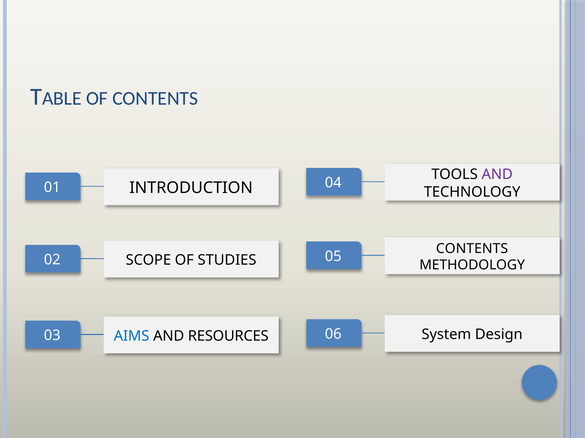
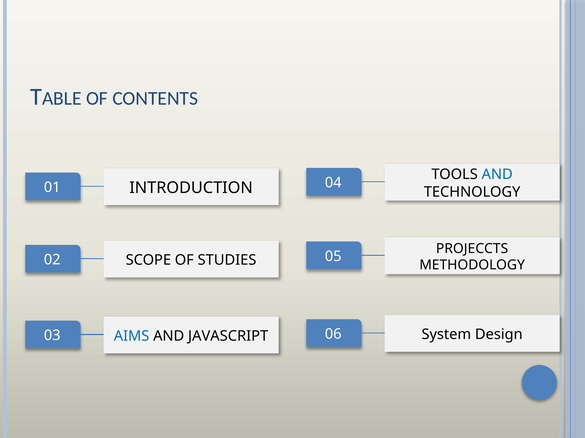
AND colour: purple -> blue (497, 175)
CONTENTS: CONTENTS -> PROJECCTS (472, 249)
RESOURCES: RESOURCES -> JAVASCRIPT (228, 337)
